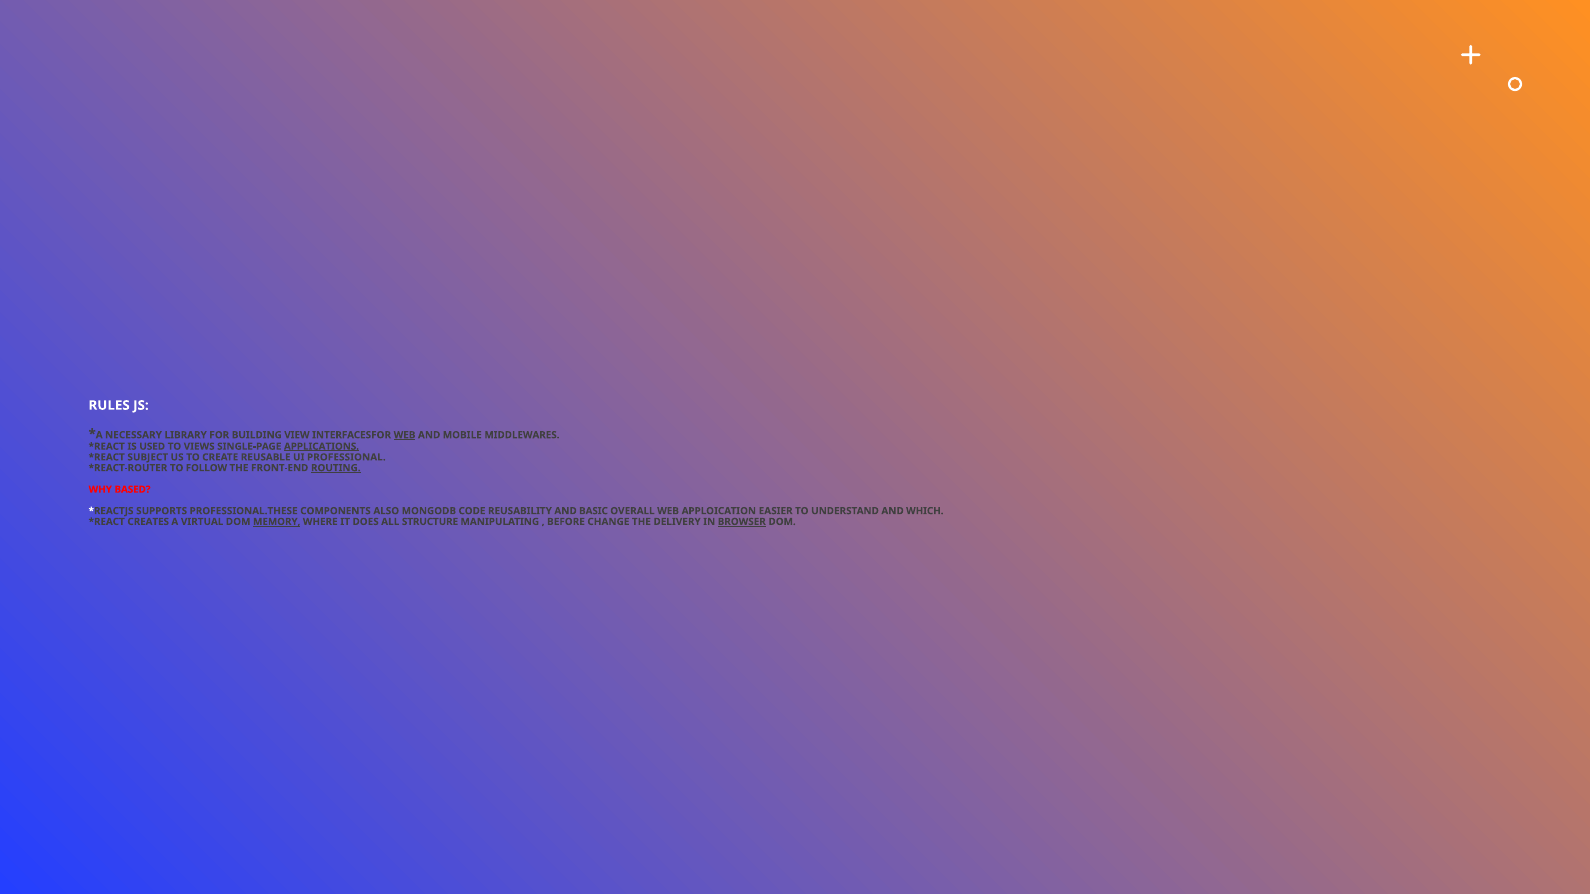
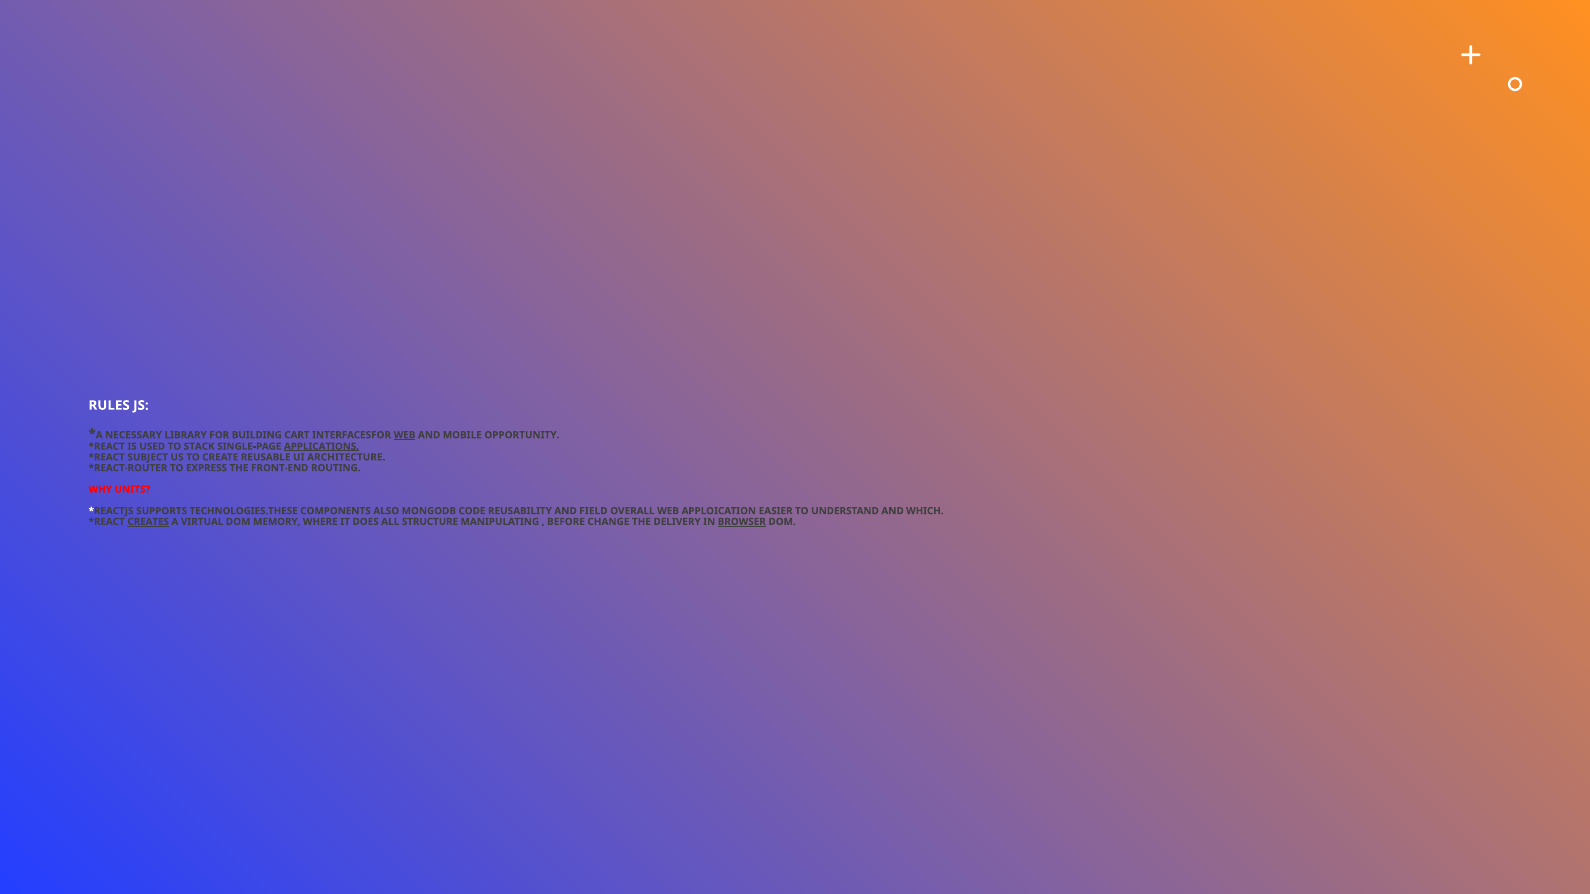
VIEW: VIEW -> CART (297, 435)
MIDDLEWARES: MIDDLEWARES -> OPPORTUNITY (522, 435)
VIEWS: VIEWS -> STACK (199, 447)
PROFESSIONAL: PROFESSIONAL -> ARCHITECTURE (346, 457)
FOLLOW: FOLLOW -> EXPRESS (206, 468)
ROUTING underline: present -> none (336, 468)
BASED: BASED -> UNITS (132, 490)
PROFESSIONAL.THESE: PROFESSIONAL.THESE -> TECHNOLOGIES.THESE (244, 511)
BASIC: BASIC -> FIELD (593, 511)
CREATES underline: none -> present (148, 522)
MEMORY underline: present -> none (277, 522)
